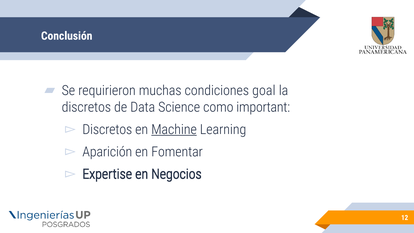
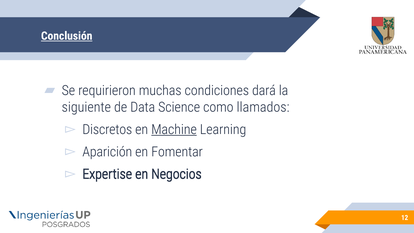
Conclusión underline: none -> present (67, 36)
goal: goal -> dará (264, 91)
discretos: discretos -> siguiente (86, 107)
important: important -> llamados (263, 107)
